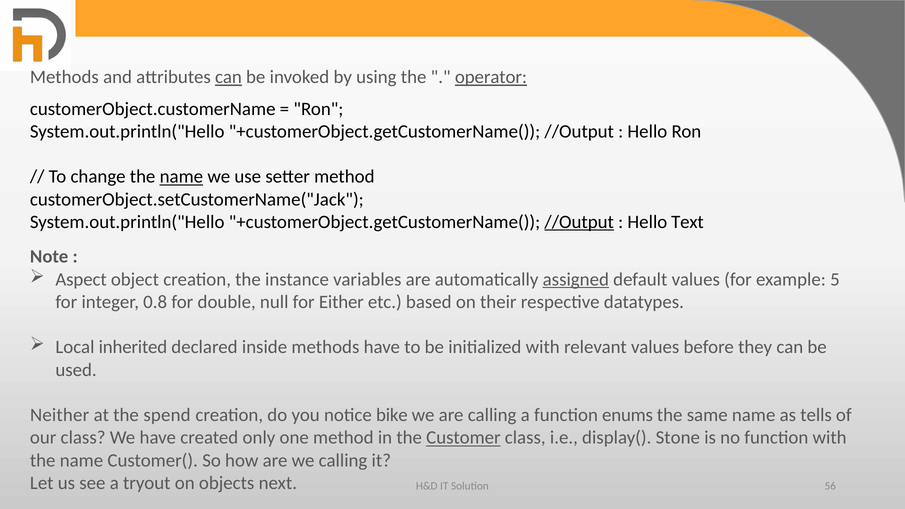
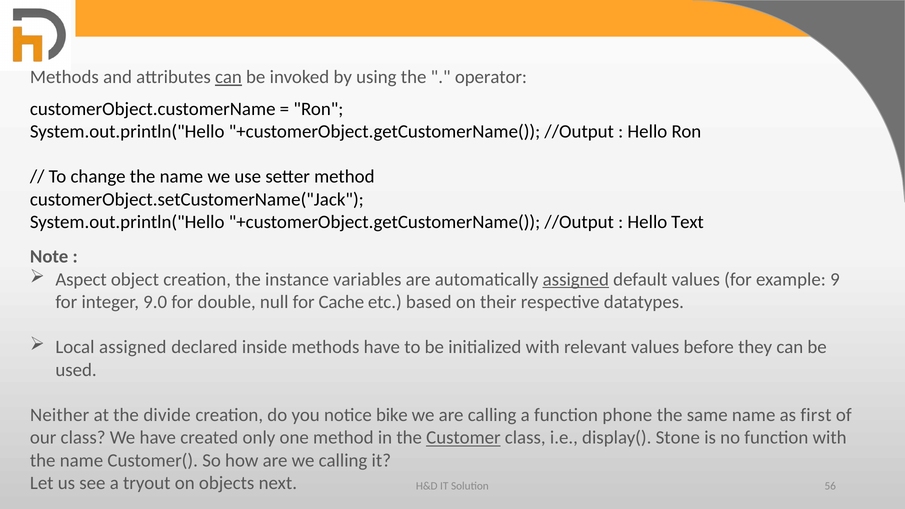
operator underline: present -> none (491, 77)
name underline: present -> none (181, 177)
//Output underline: present -> none (579, 222)
5: 5 -> 9 (835, 279)
0.8: 0.8 -> 9.0 (155, 302)
Either: Either -> Cache (341, 302)
Local inherited: inherited -> assigned (133, 347)
spend: spend -> divide (167, 415)
enums: enums -> phone (627, 415)
tells: tells -> first (816, 415)
